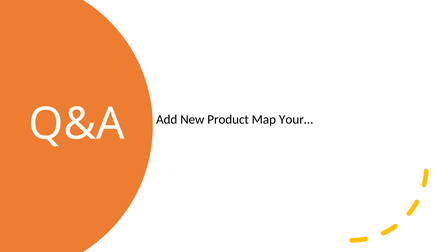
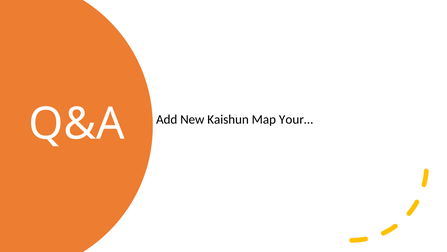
Product: Product -> Kaishun (228, 119)
